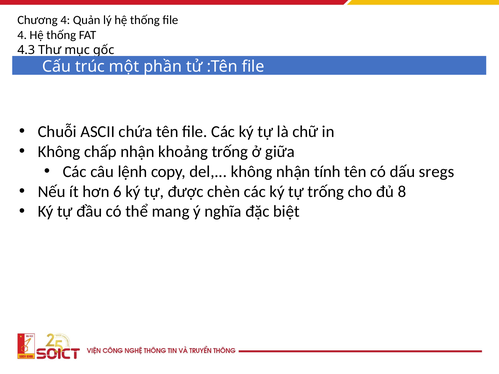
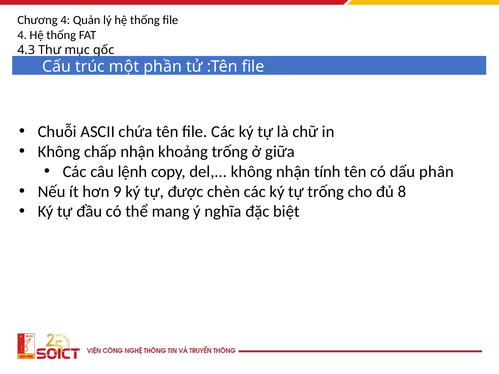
sregs: sregs -> phân (437, 172)
6: 6 -> 9 (117, 192)
